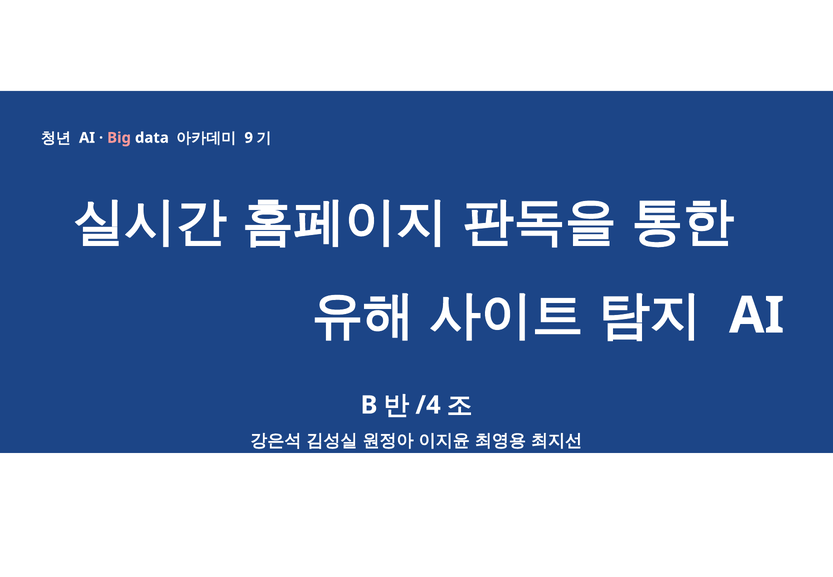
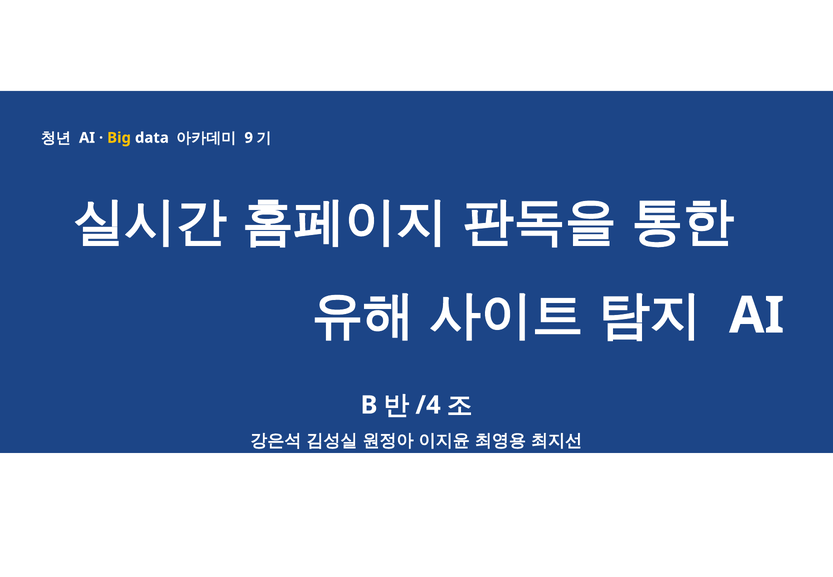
Big colour: pink -> yellow (119, 138)
